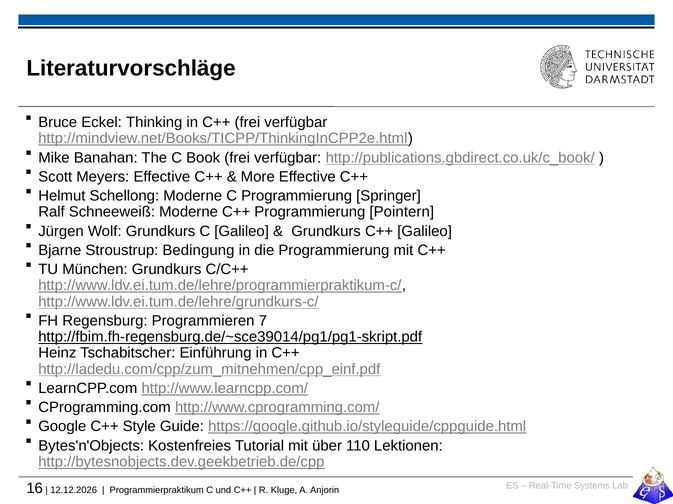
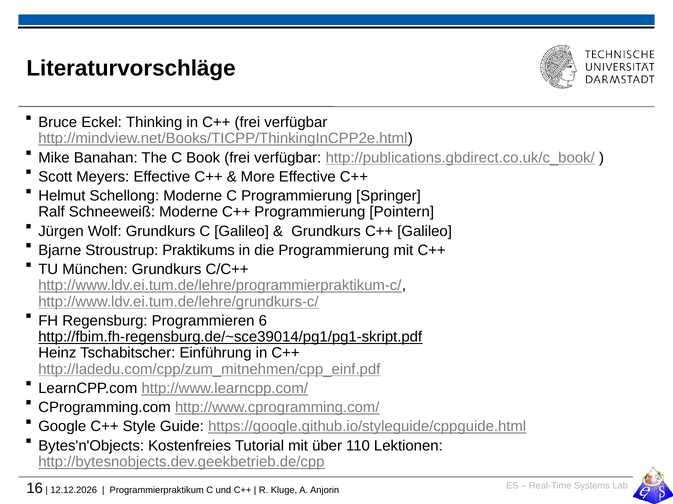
Bedingung: Bedingung -> Praktikums (199, 251)
7: 7 -> 6 (263, 321)
